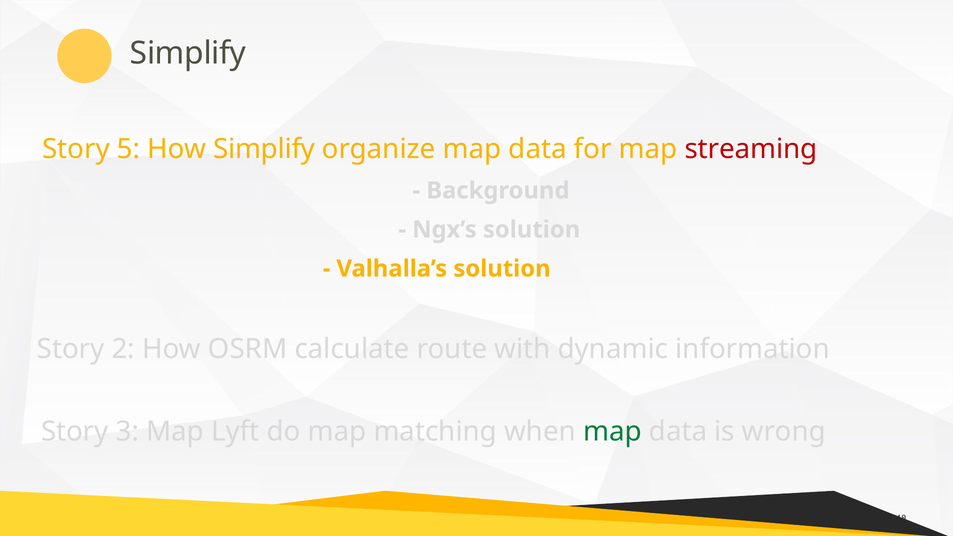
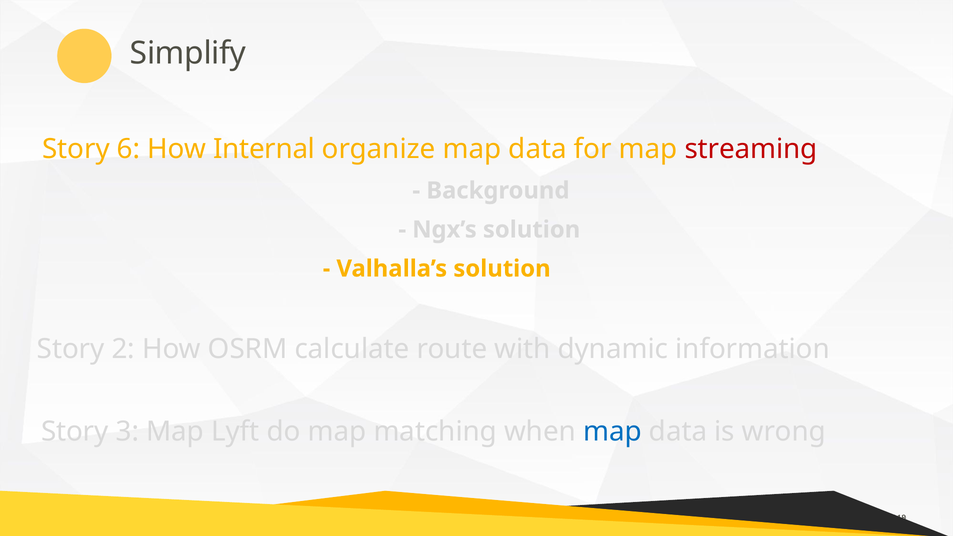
5: 5 -> 6 (129, 149)
How Simplify: Simplify -> Internal (264, 149)
map colour: green -> blue (612, 432)
